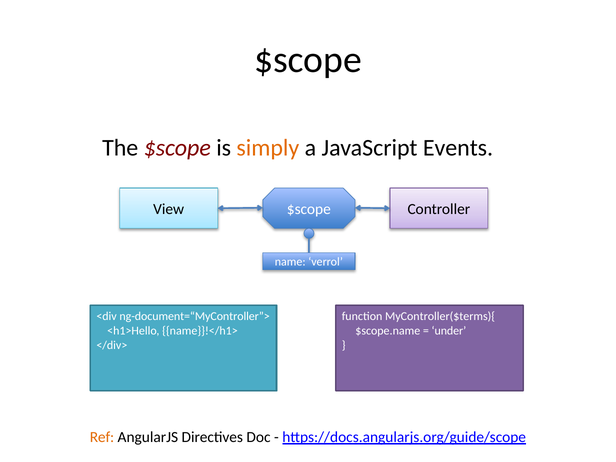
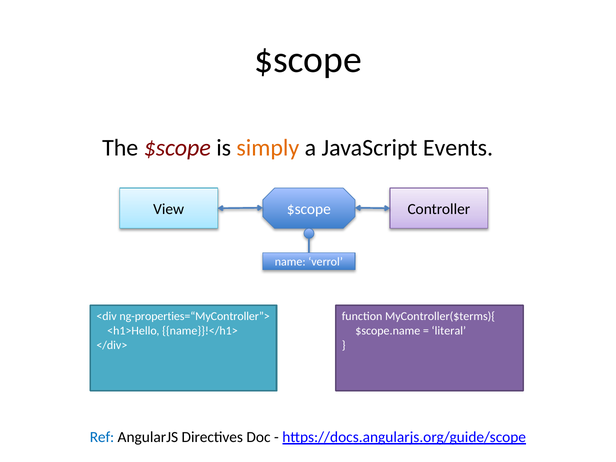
ng-document=“MyController”>: ng-document=“MyController”> -> ng-properties=“MyController”> (195, 316)
under: under -> literal (449, 331)
Ref colour: orange -> blue (102, 437)
